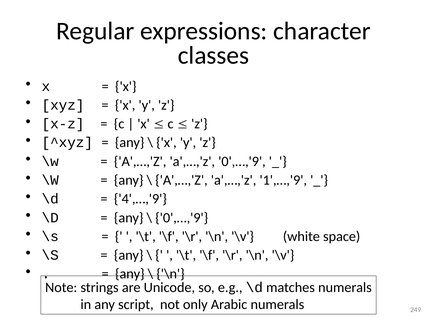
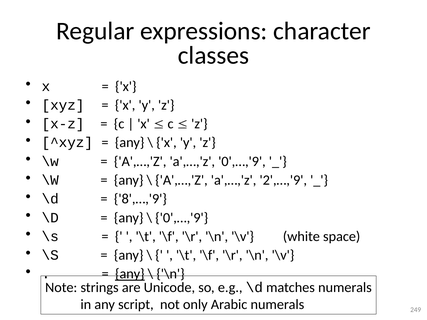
1',…,'9: 1',…,'9 -> 2',…,'9 (283, 180)
4',…,'9: 4',…,'9 -> 8',…,'9 (140, 199)
any underline: none -> present (130, 274)
